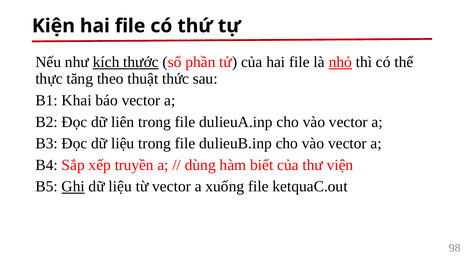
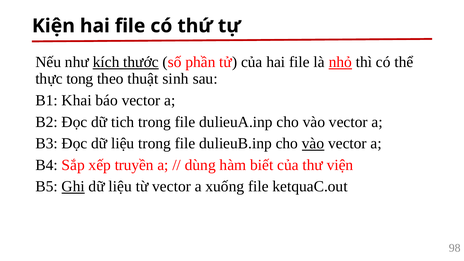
tăng: tăng -> tong (80, 79)
thức: thức -> sinh (176, 79)
liên: liên -> tich (123, 122)
vào underline: none -> present (313, 143)
